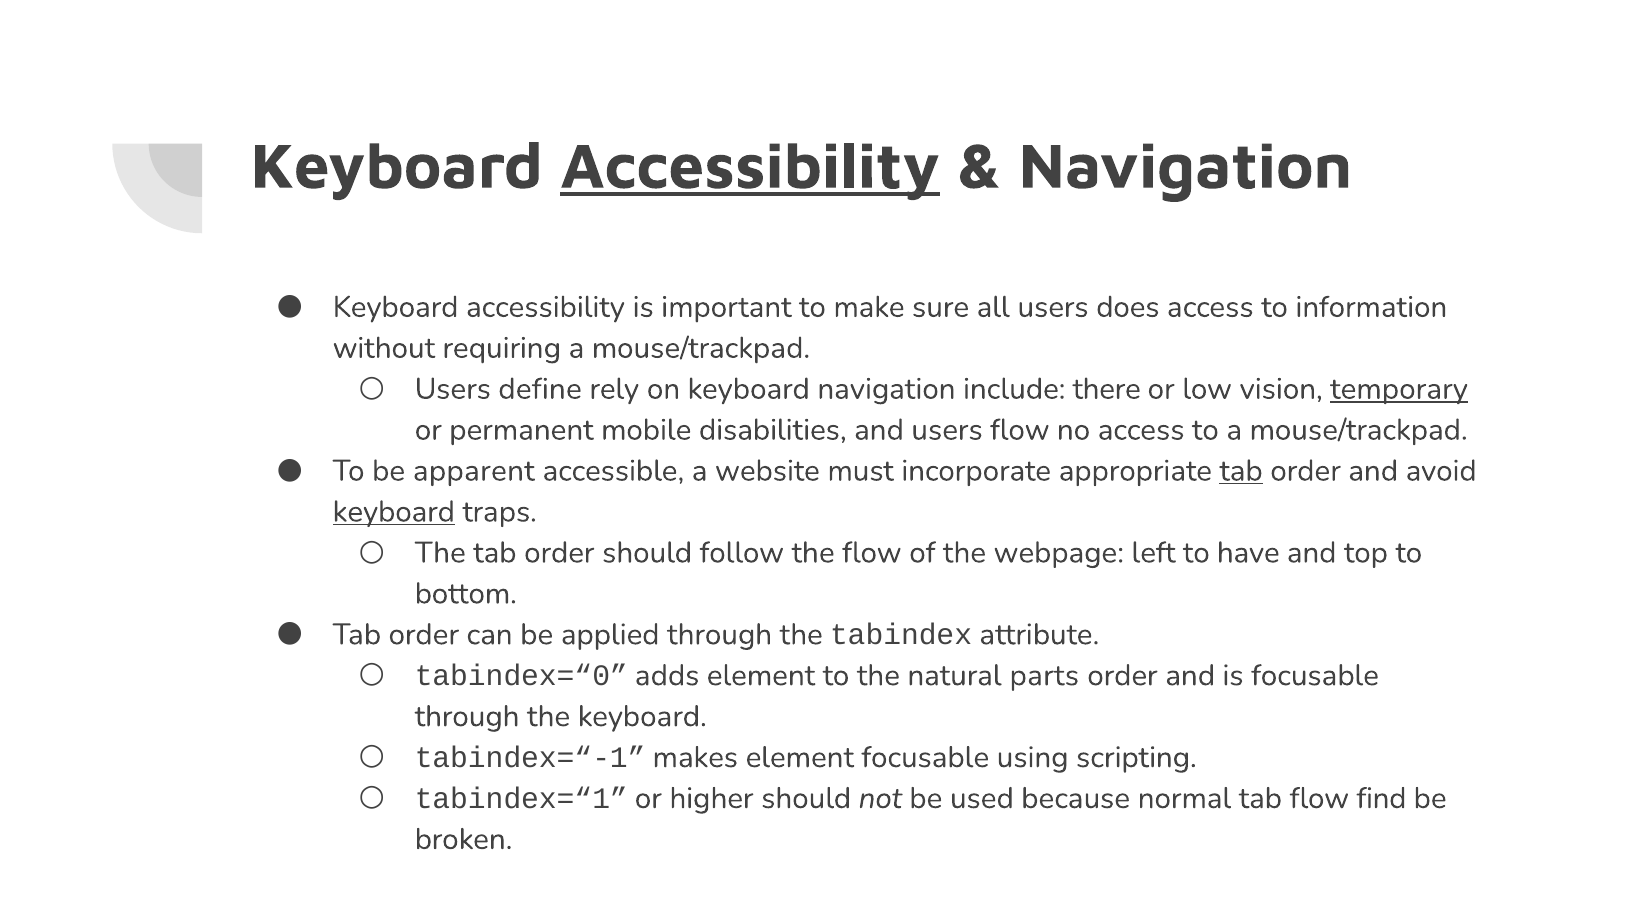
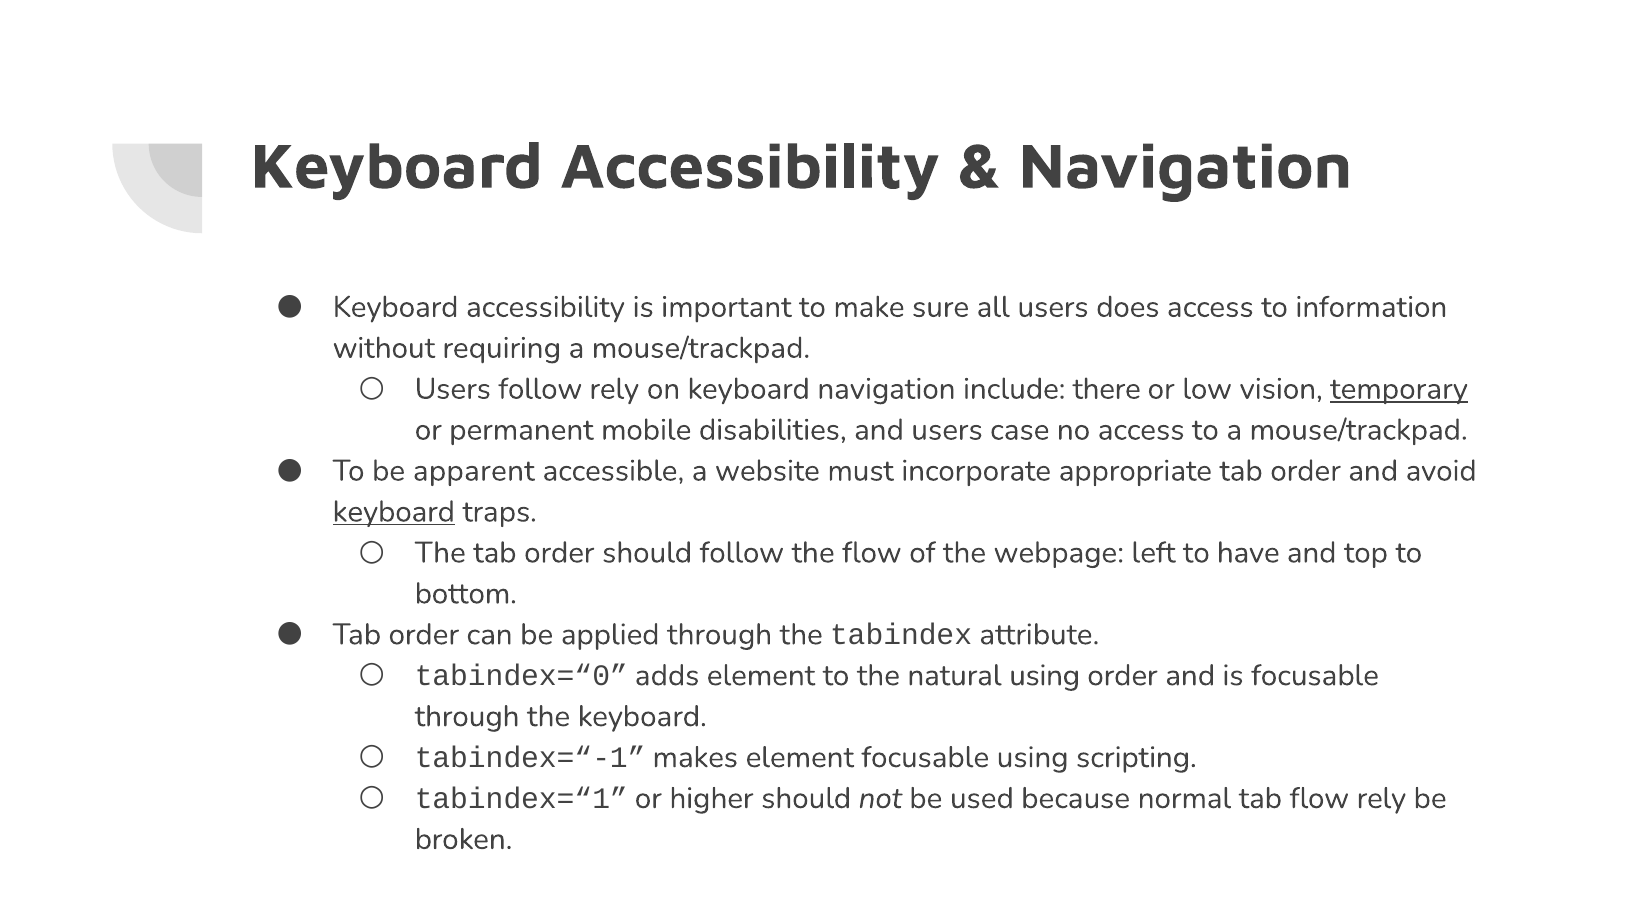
Accessibility underline: present -> none (750, 167)
Users define: define -> follow (540, 389)
users flow: flow -> case (1020, 430)
tab underline: present -> none (1241, 471)
natural parts: parts -> using (1045, 675)
flow find: find -> rely (1381, 798)
